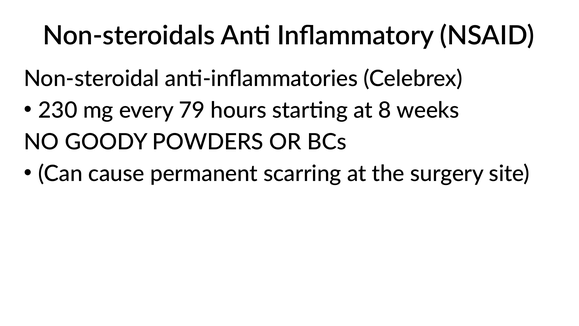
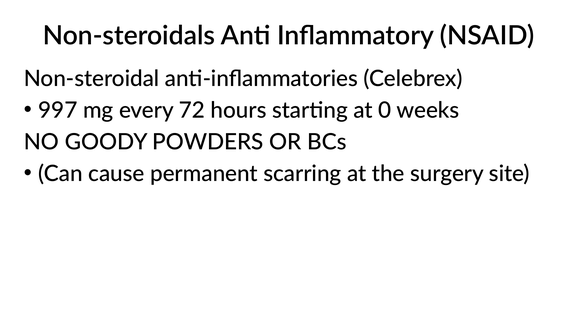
230: 230 -> 997 (58, 110)
79: 79 -> 72 (192, 110)
8: 8 -> 0 (385, 110)
